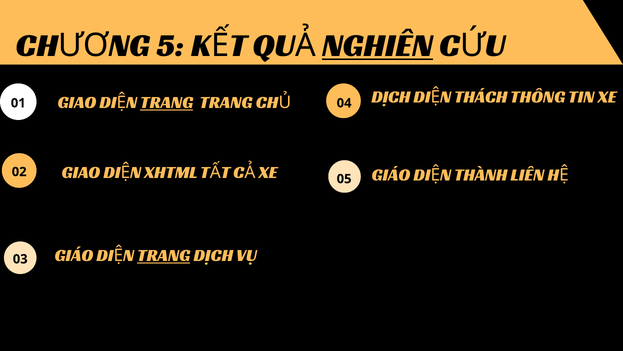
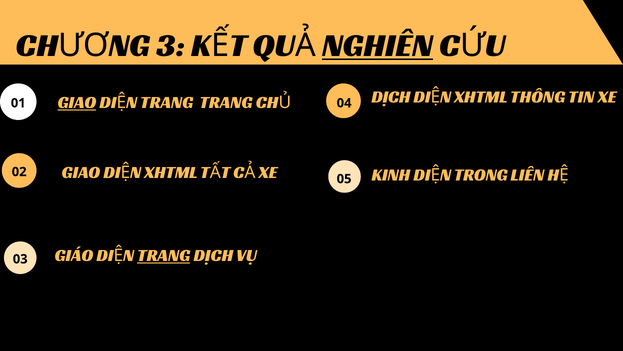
5: 5 -> 3 (171, 45)
THÁCH: THÁCH -> XHTML (481, 97)
GIAO underline: none -> present (77, 102)
TRANG underline: present -> none (167, 102)
GIÁO: GIÁO -> KINH (391, 175)
THÀNH: THÀNH -> TRONG (481, 175)
